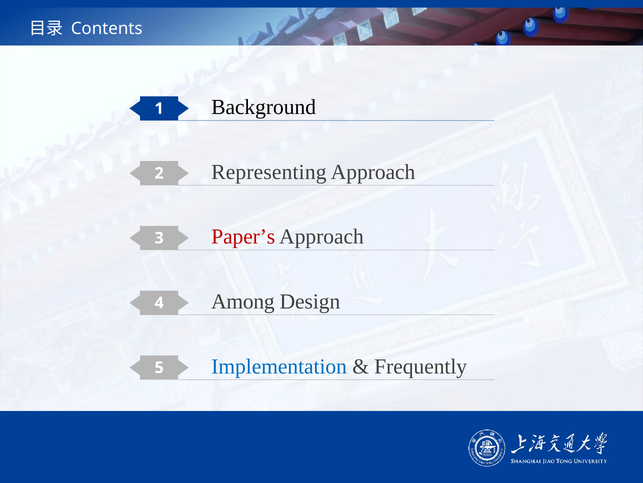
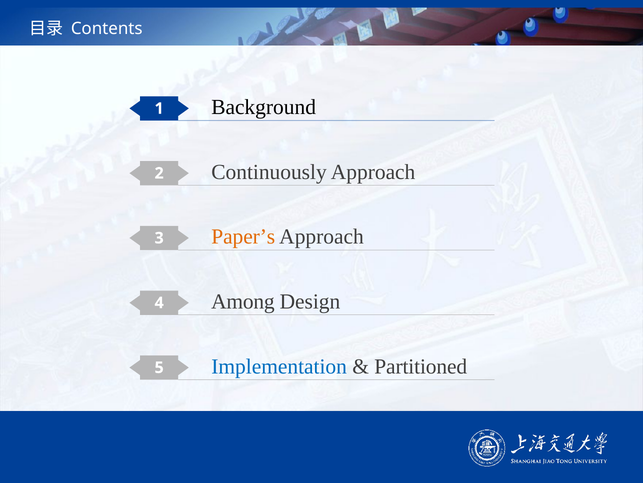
Representing: Representing -> Continuously (269, 172)
Paper’s colour: red -> orange (243, 237)
Frequently: Frequently -> Partitioned (421, 366)
